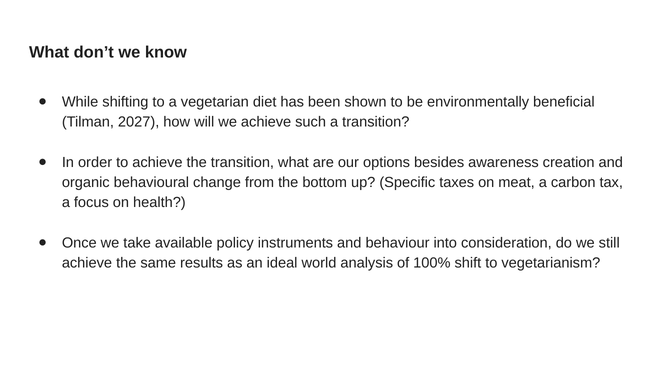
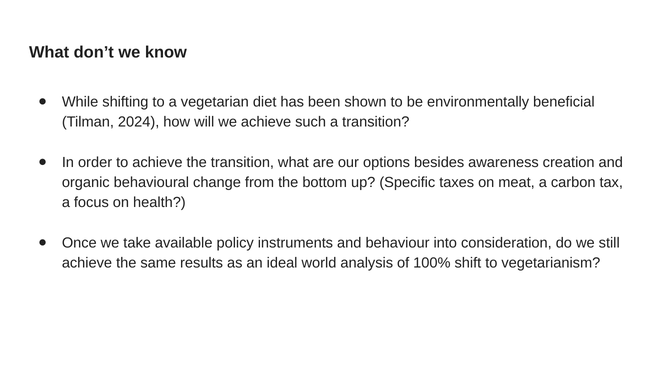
2027: 2027 -> 2024 (139, 122)
